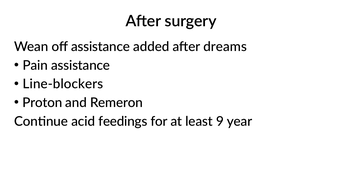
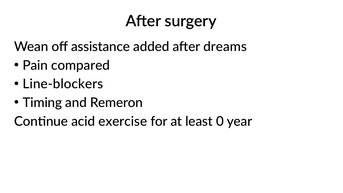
Pain assistance: assistance -> compared (81, 65)
Proton: Proton -> Timing (42, 103)
feedings: feedings -> exercise (123, 121)
9: 9 -> 0 (220, 121)
